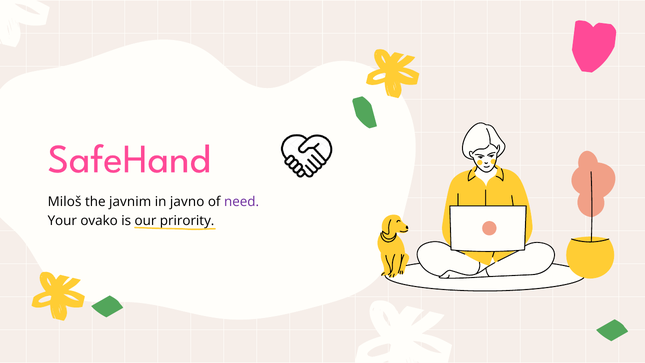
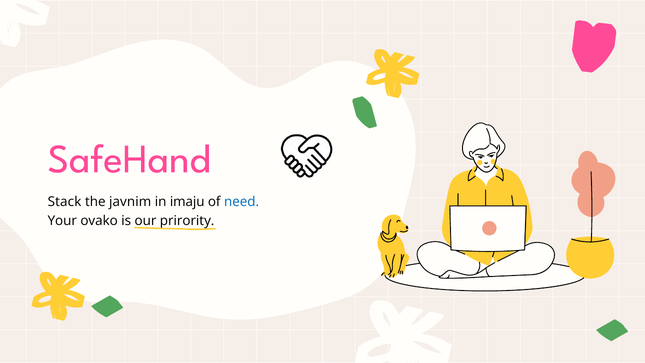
Miloš: Miloš -> Stack (65, 202)
javno: javno -> imaju (187, 202)
need colour: purple -> blue (242, 202)
